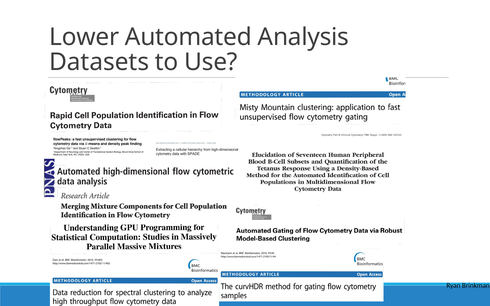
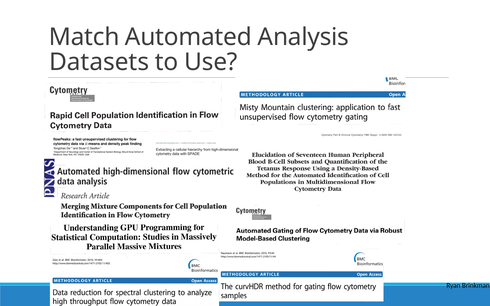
Lower: Lower -> Match (84, 37)
